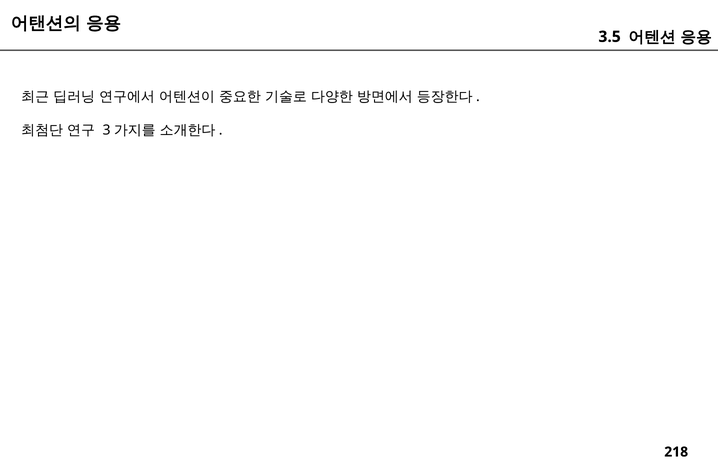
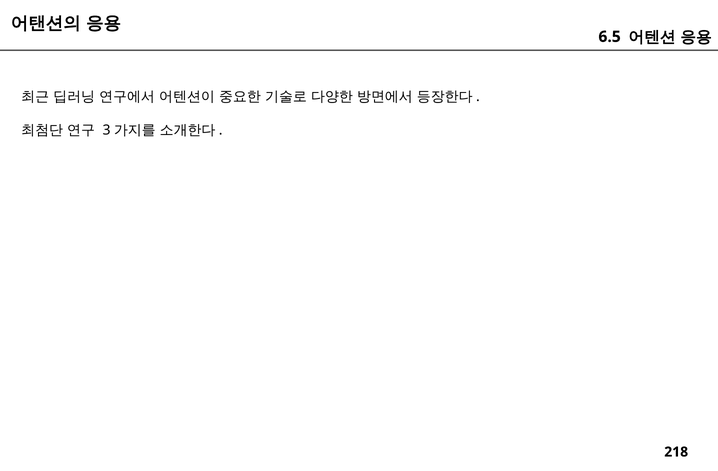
3.5: 3.5 -> 6.5 (610, 37)
